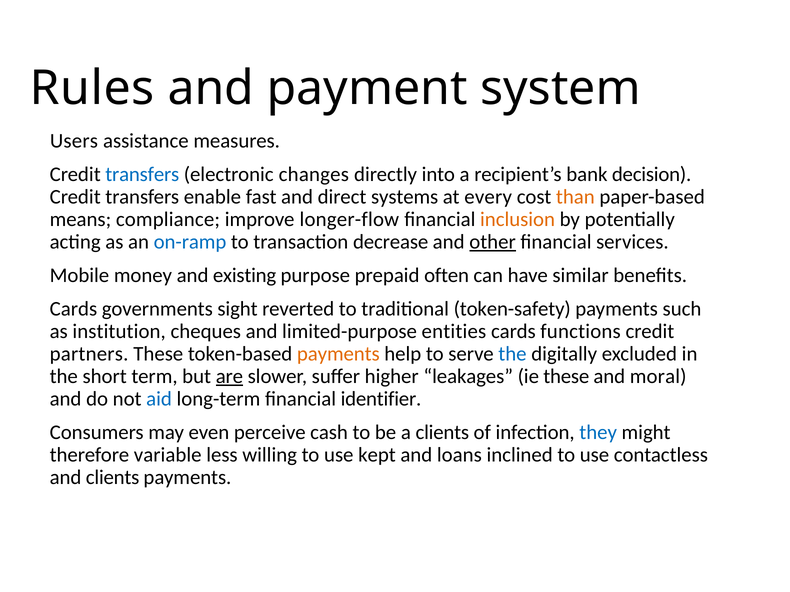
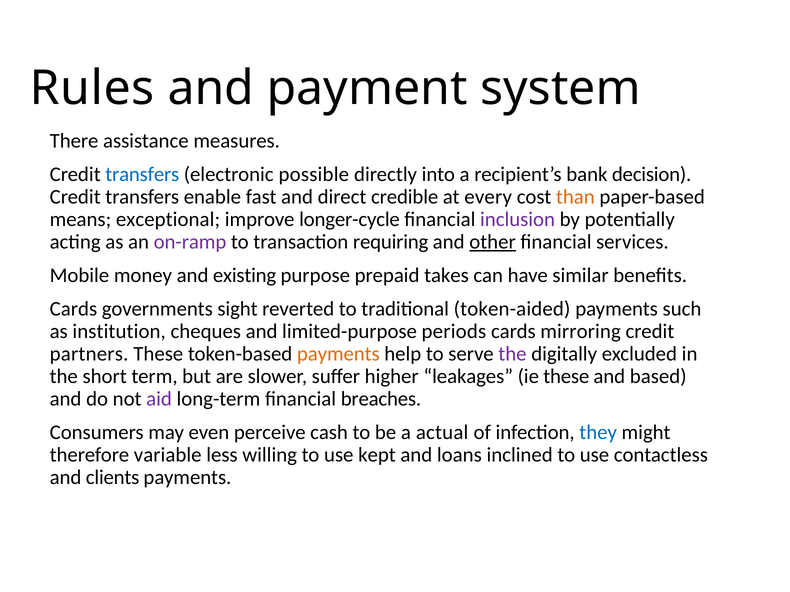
Users: Users -> There (74, 141)
changes: changes -> possible (314, 175)
systems: systems -> credible (405, 197)
compliance: compliance -> exceptional (168, 220)
longer-flow: longer-flow -> longer-cycle (349, 220)
inclusion colour: orange -> purple (518, 220)
on-ramp colour: blue -> purple (190, 242)
decrease: decrease -> requiring (391, 242)
often: often -> takes (446, 276)
token-safety: token-safety -> token-aided (512, 309)
entities: entities -> periods (454, 332)
functions: functions -> mirroring (581, 332)
the colour: blue -> purple (512, 354)
are underline: present -> none (229, 377)
moral: moral -> based (658, 377)
aid colour: blue -> purple (159, 399)
identifier: identifier -> breaches (381, 399)
a clients: clients -> actual (442, 433)
